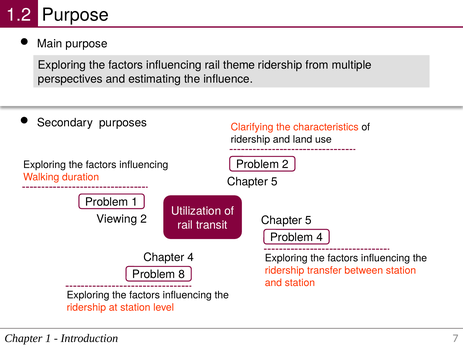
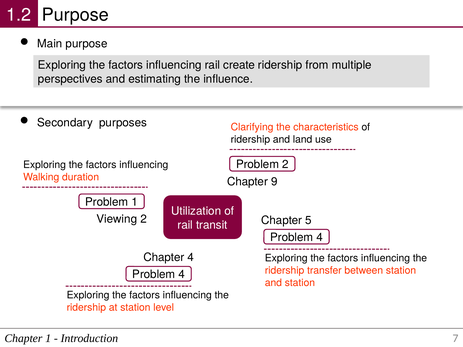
theme: theme -> create (239, 65)
5: 5 -> 9 (274, 182)
8: 8 -> 4 (182, 275)
